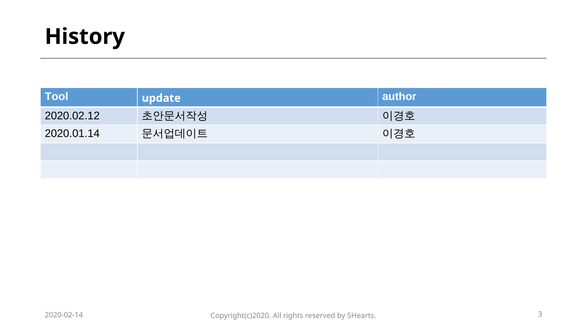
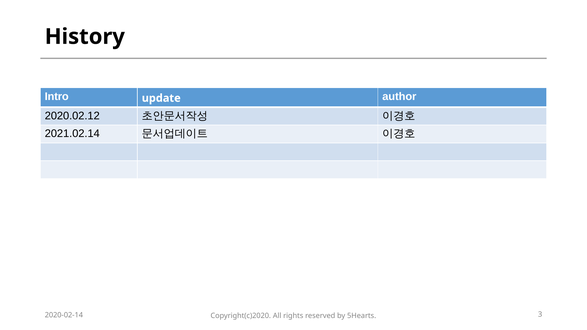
Tool: Tool -> Intro (57, 96)
2020.01.14: 2020.01.14 -> 2021.02.14 (72, 134)
